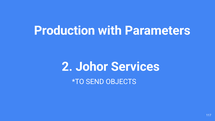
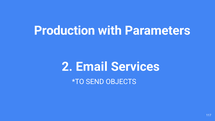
Johor: Johor -> Email (92, 67)
